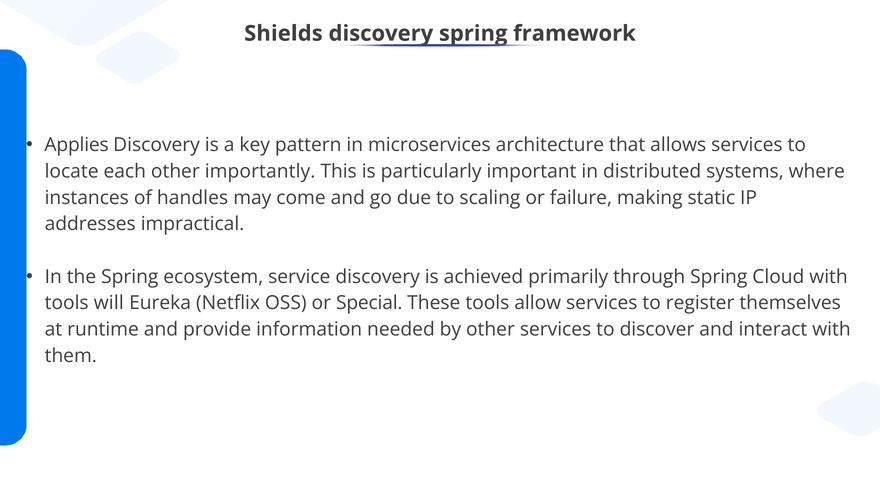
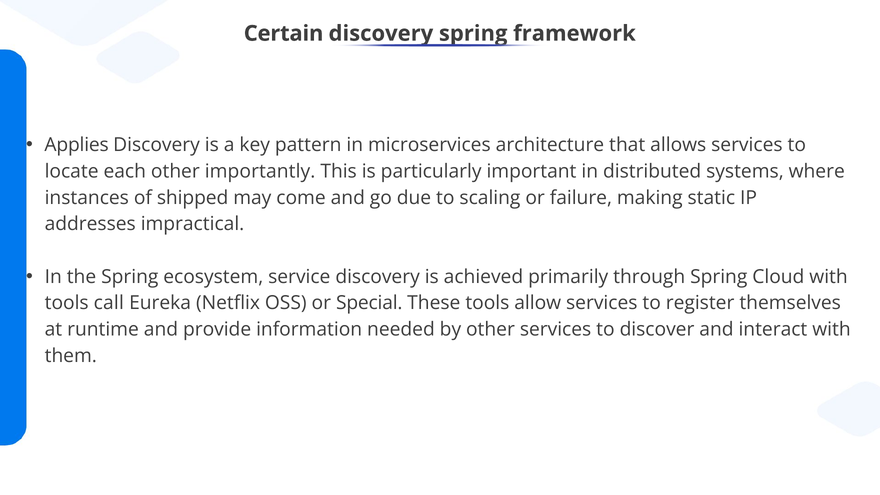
Shields: Shields -> Certain (284, 33)
handles: handles -> shipped (193, 198)
will: will -> call (109, 303)
